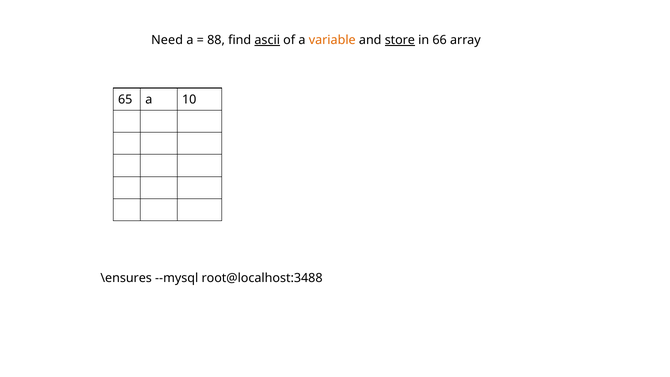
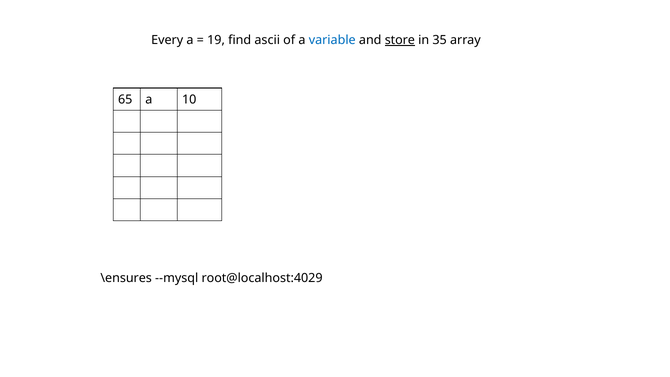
Need: Need -> Every (167, 40)
88: 88 -> 19 (216, 40)
ascii underline: present -> none (267, 40)
variable colour: orange -> blue (332, 40)
66: 66 -> 35 (440, 40)
root@localhost:3488: root@localhost:3488 -> root@localhost:4029 (262, 278)
